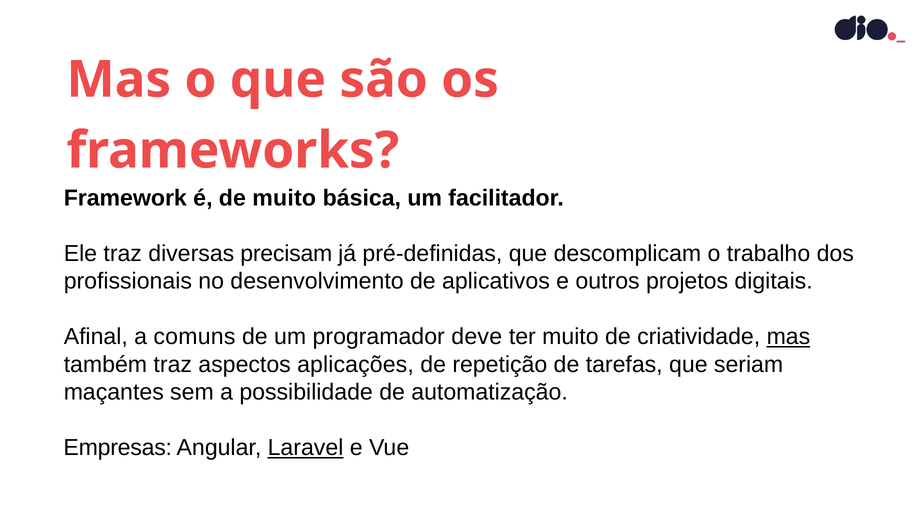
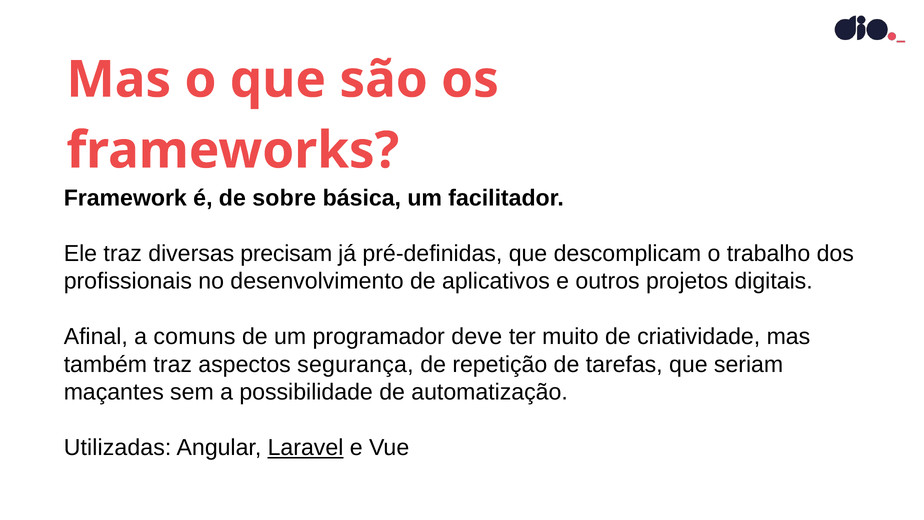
de muito: muito -> sobre (284, 198)
mas underline: present -> none (788, 337)
aplicações: aplicações -> segurança (355, 364)
Empresas: Empresas -> Utilizadas (118, 447)
